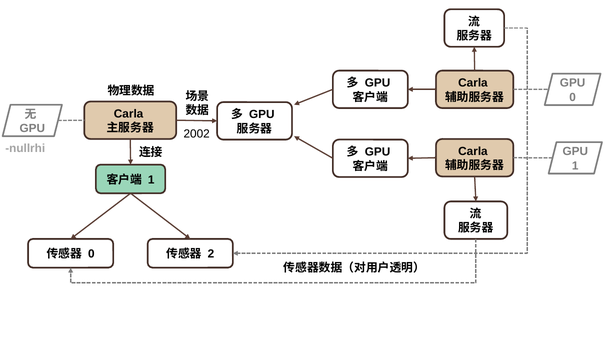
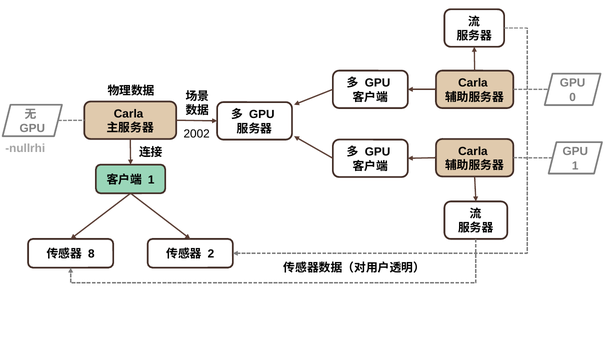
0: 0 -> 8 (91, 254)
